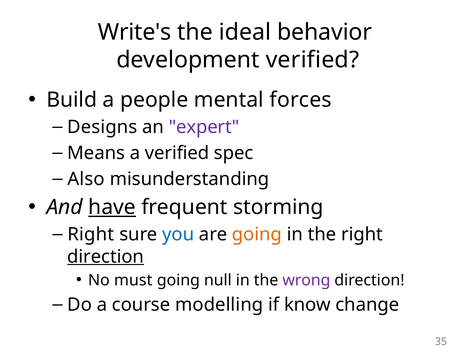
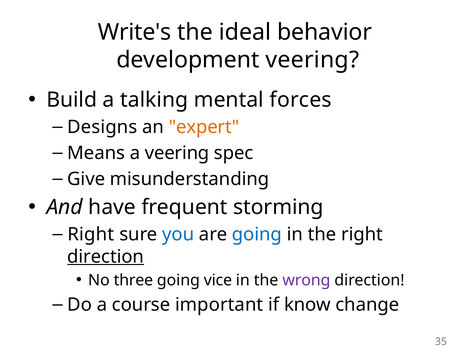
development verified: verified -> veering (312, 60)
people: people -> talking (154, 100)
expert colour: purple -> orange (204, 127)
a verified: verified -> veering (177, 153)
Also: Also -> Give (86, 179)
have underline: present -> none (112, 207)
going colour: orange -> blue (257, 234)
must: must -> three (133, 280)
null: null -> vice (218, 280)
modelling: modelling -> important (219, 305)
